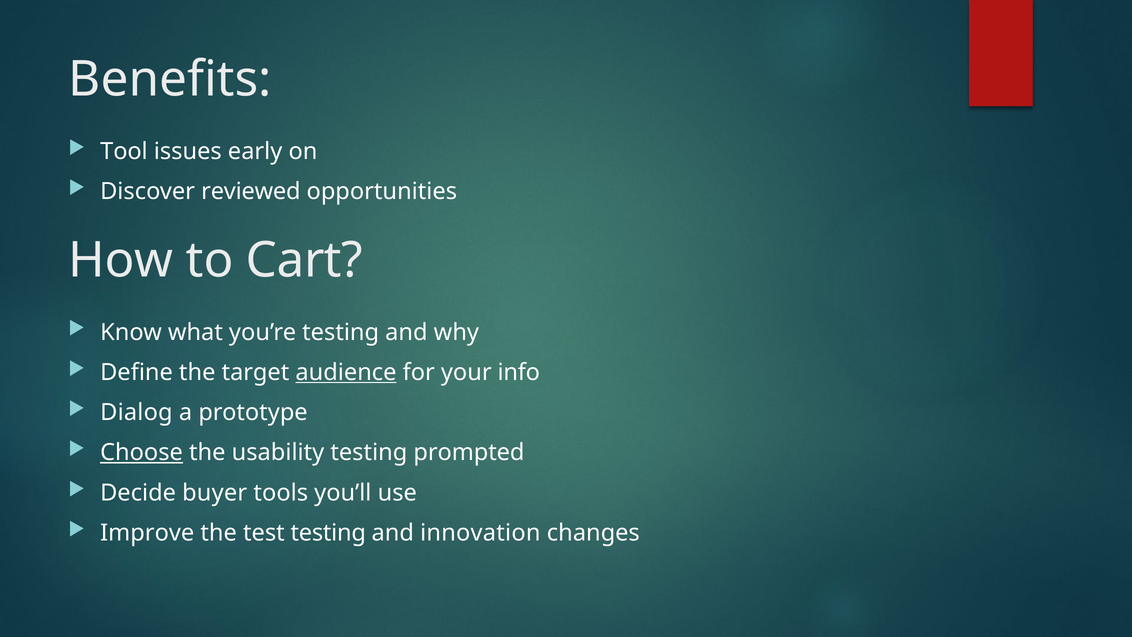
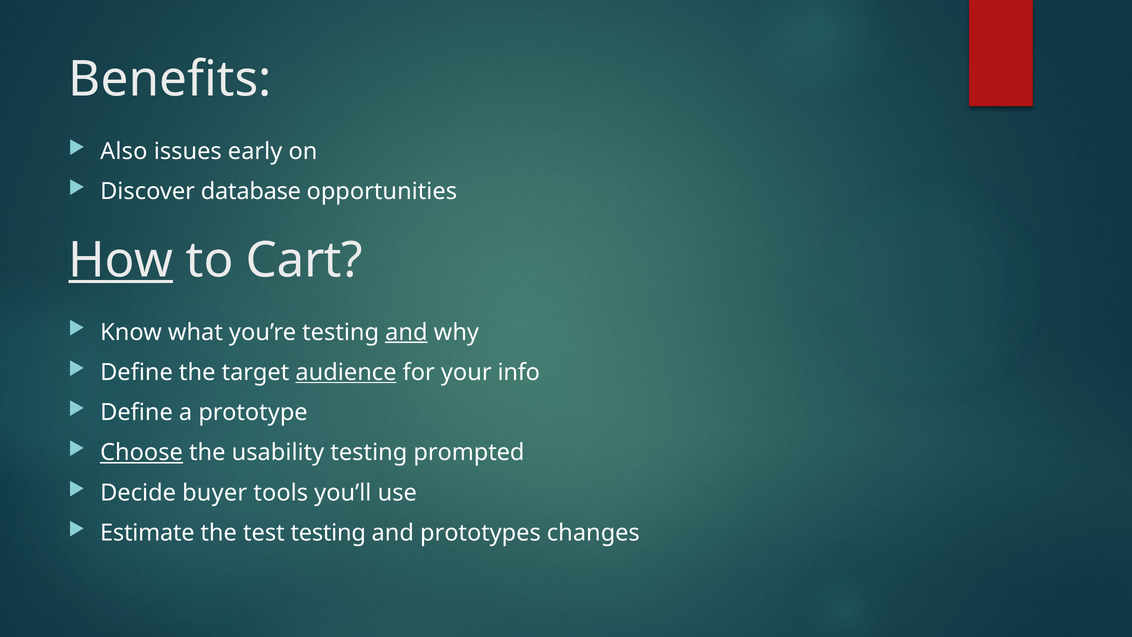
Tool: Tool -> Also (124, 151)
reviewed: reviewed -> database (251, 192)
How underline: none -> present (121, 260)
and underline: none -> present (406, 332)
Dialog: Dialog -> Define (137, 412)
Improve: Improve -> Estimate (147, 533)
innovation: innovation -> prototypes (480, 533)
